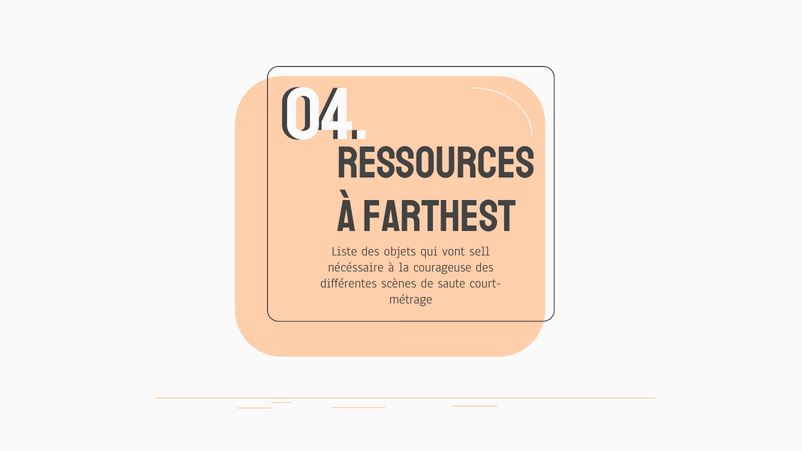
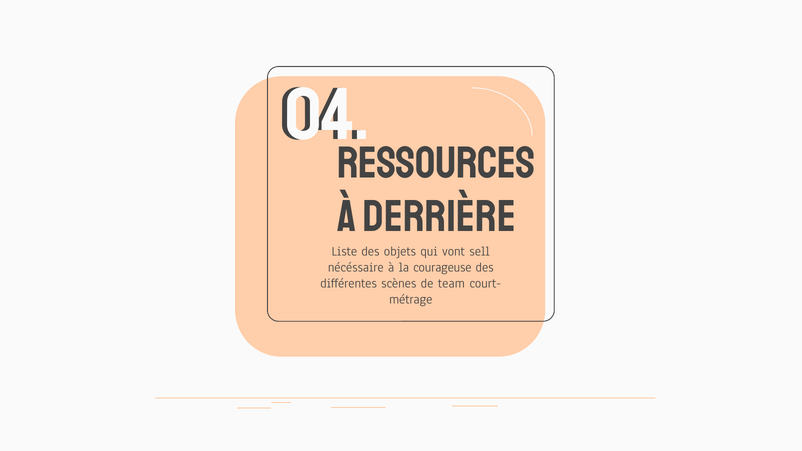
farthest: farthest -> derrière (439, 217)
saute: saute -> team (451, 283)
